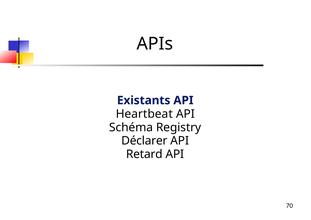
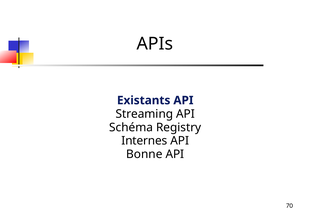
Heartbeat: Heartbeat -> Streaming (144, 114)
Déclarer: Déclarer -> Internes (144, 141)
Retard: Retard -> Bonne (144, 154)
